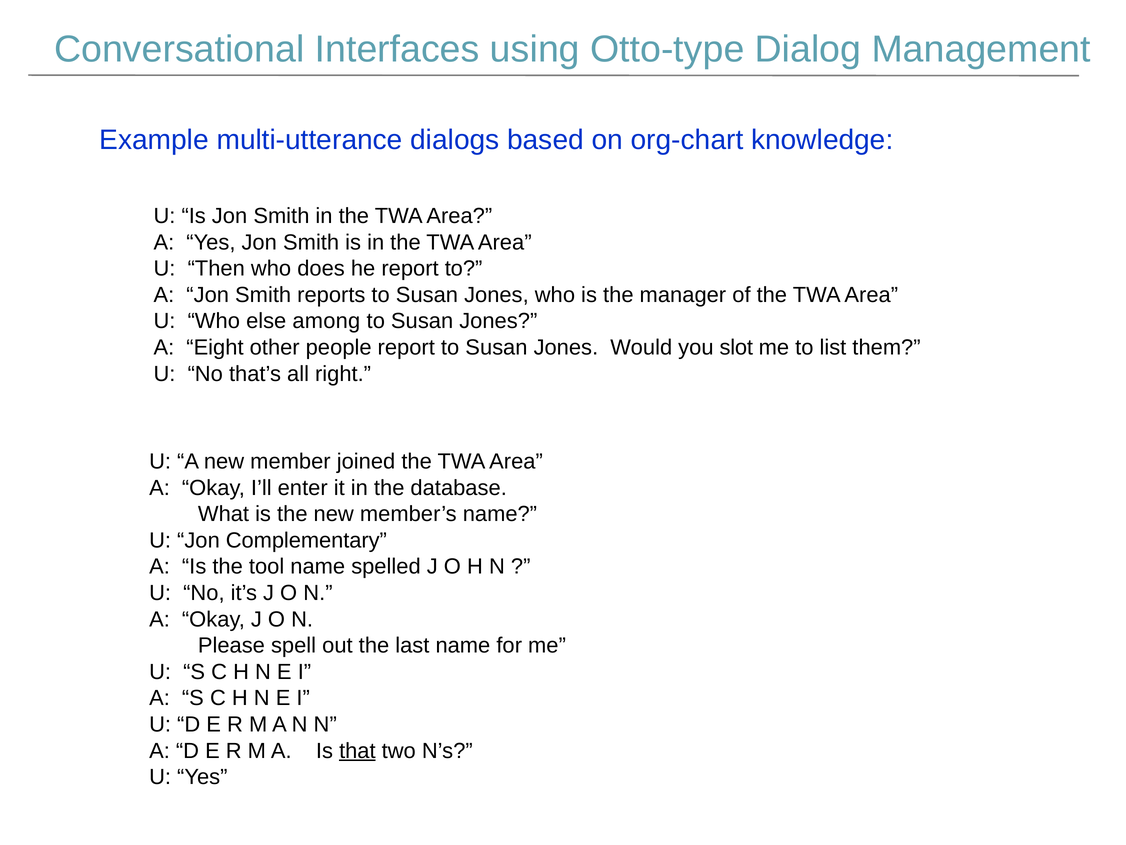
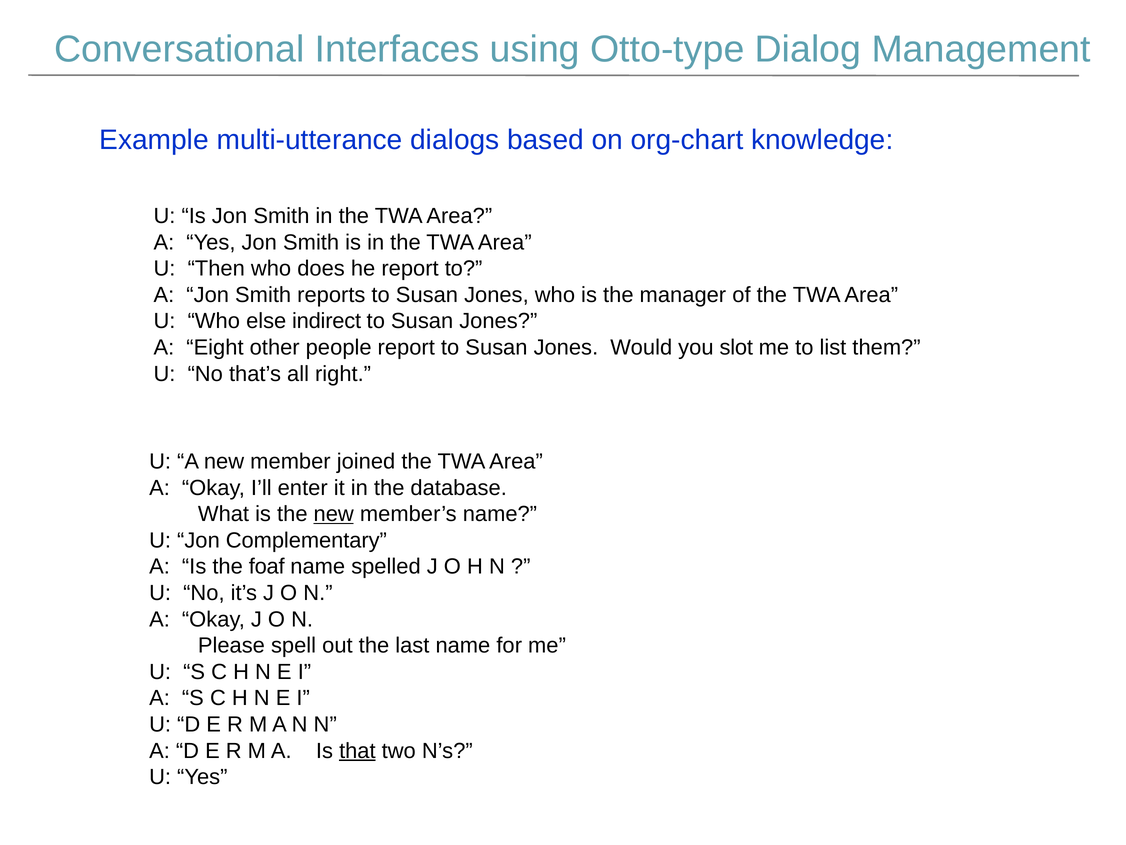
among: among -> indirect (327, 321)
new underline: none -> present (334, 514)
tool: tool -> foaf (267, 566)
